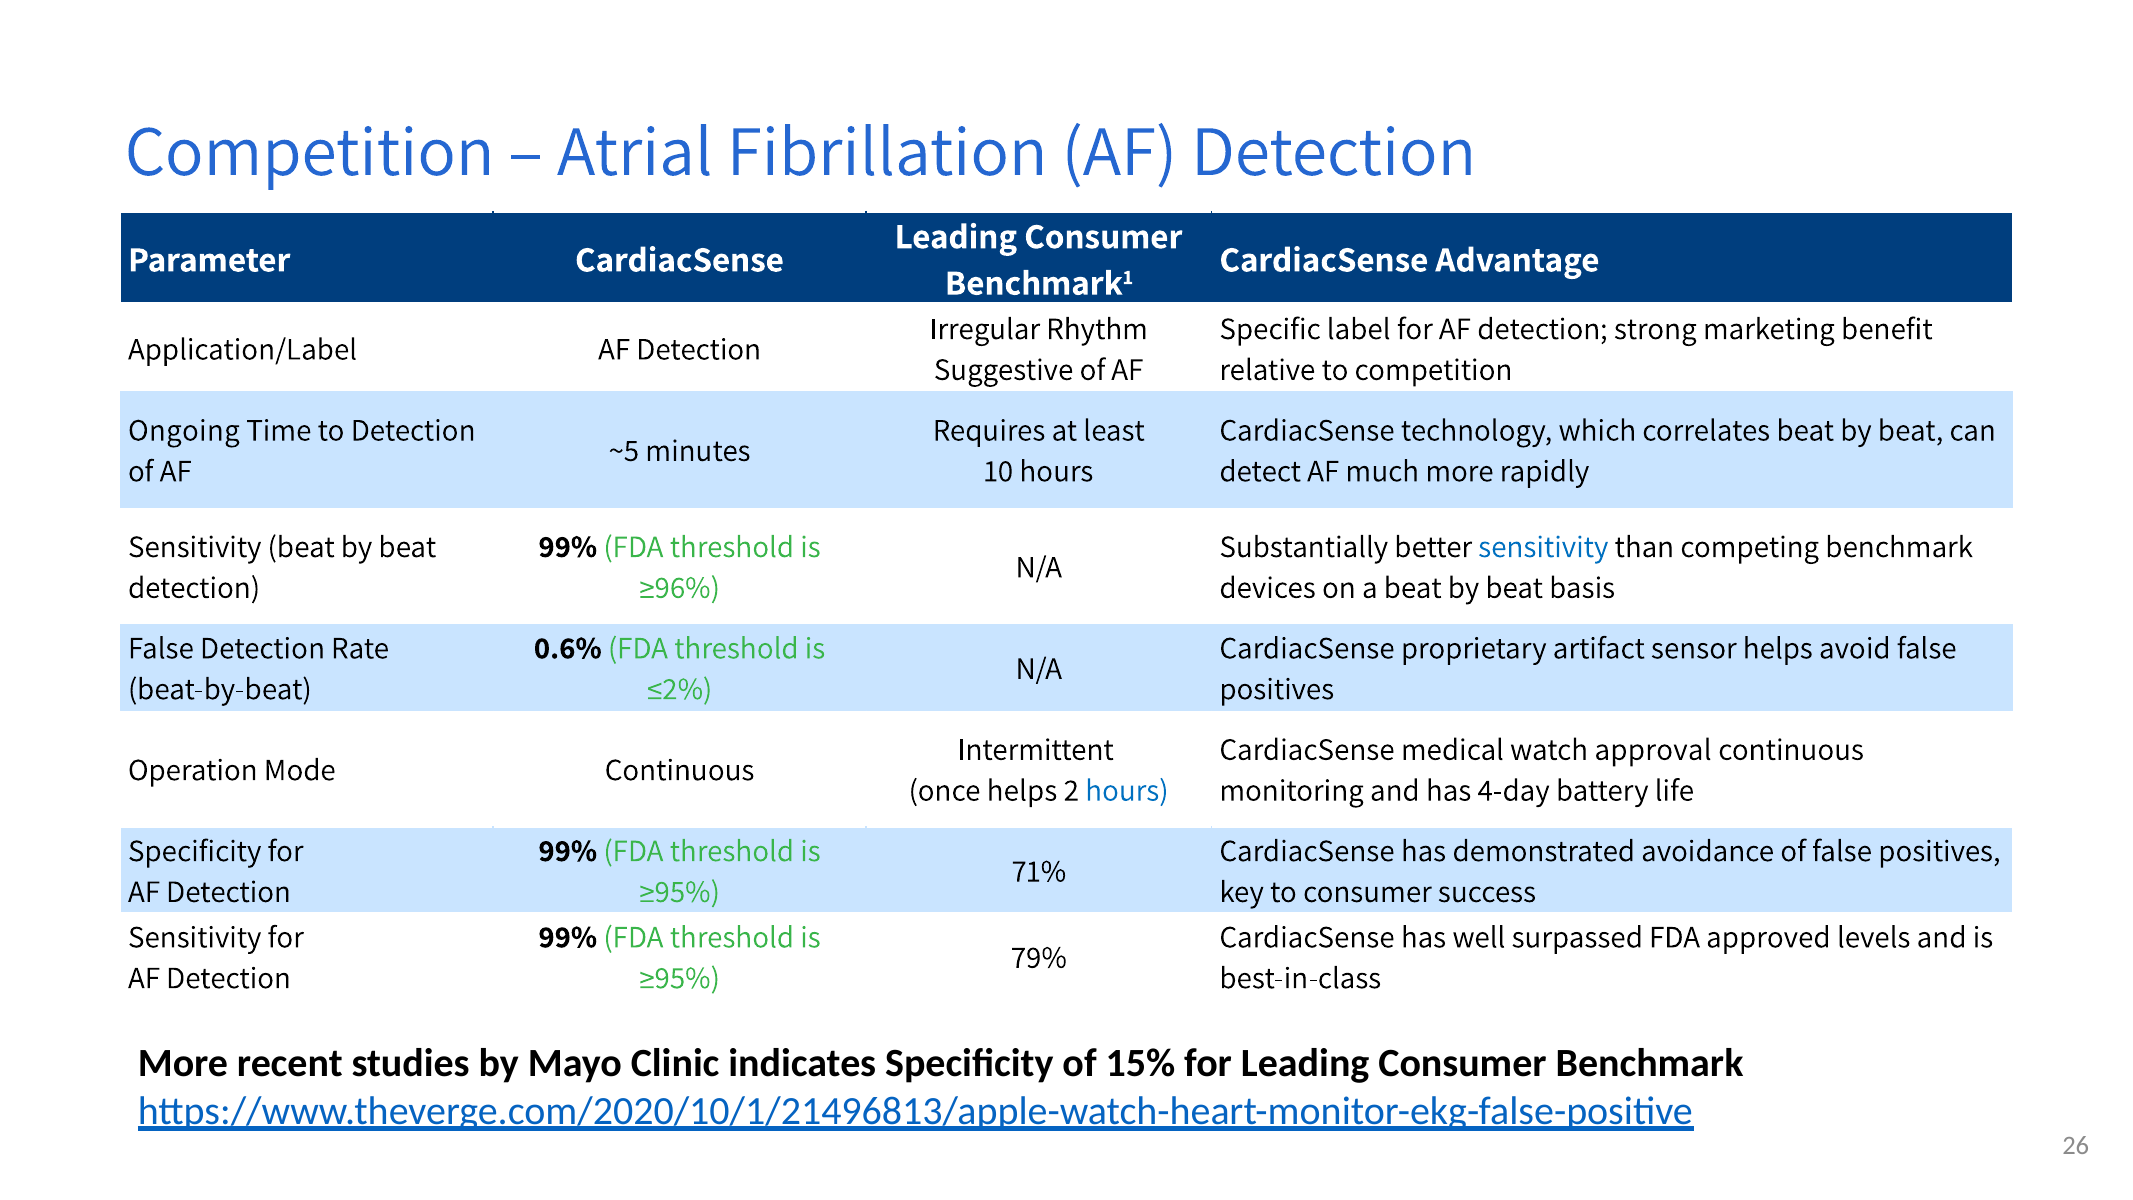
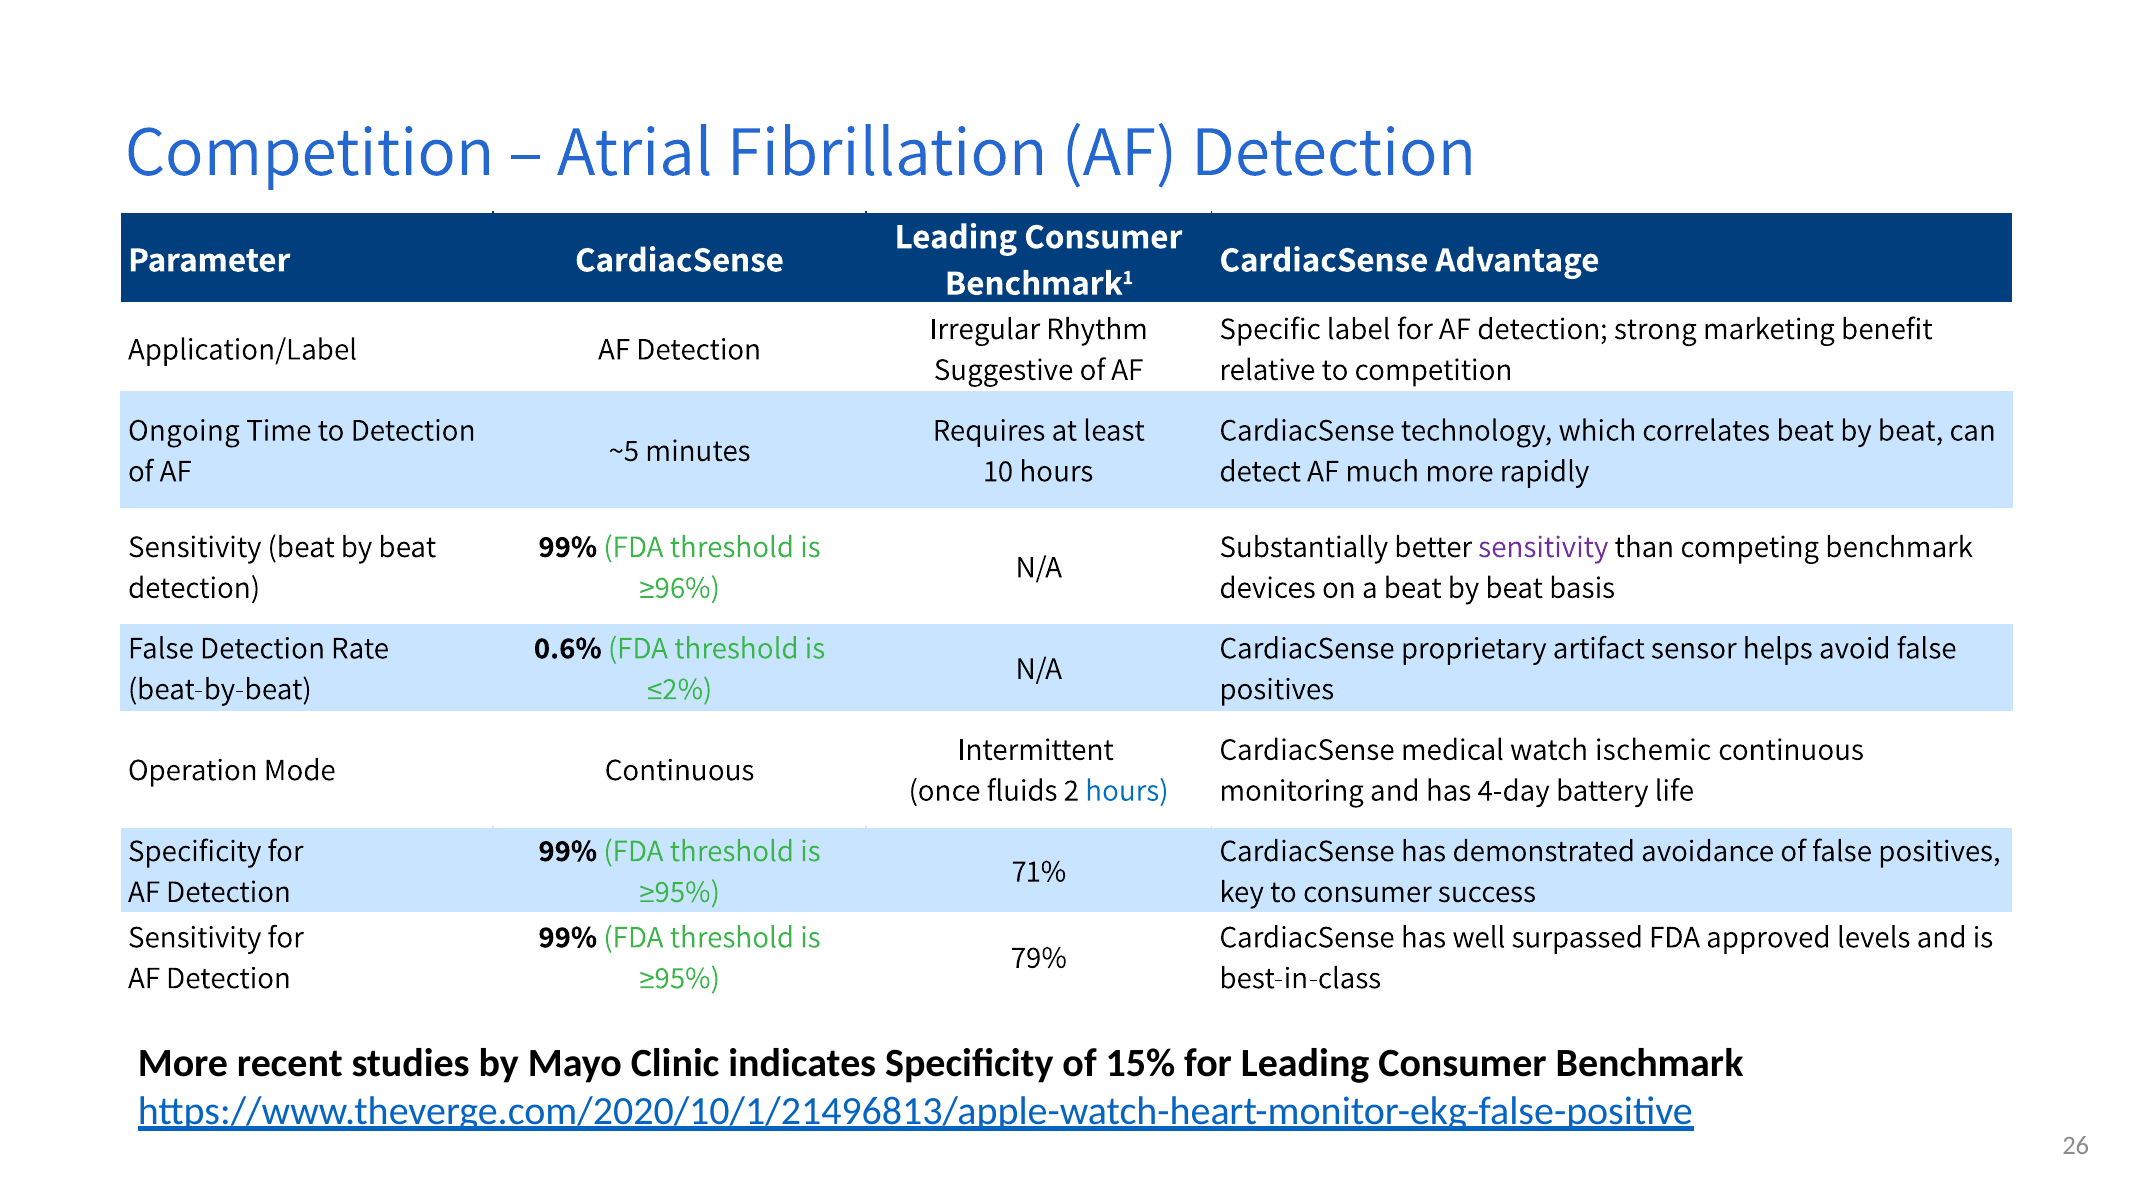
sensitivity colour: blue -> purple (1543, 547)
approval: approval -> ischemic (1653, 749)
once helps: helps -> fluids (1022, 790)
